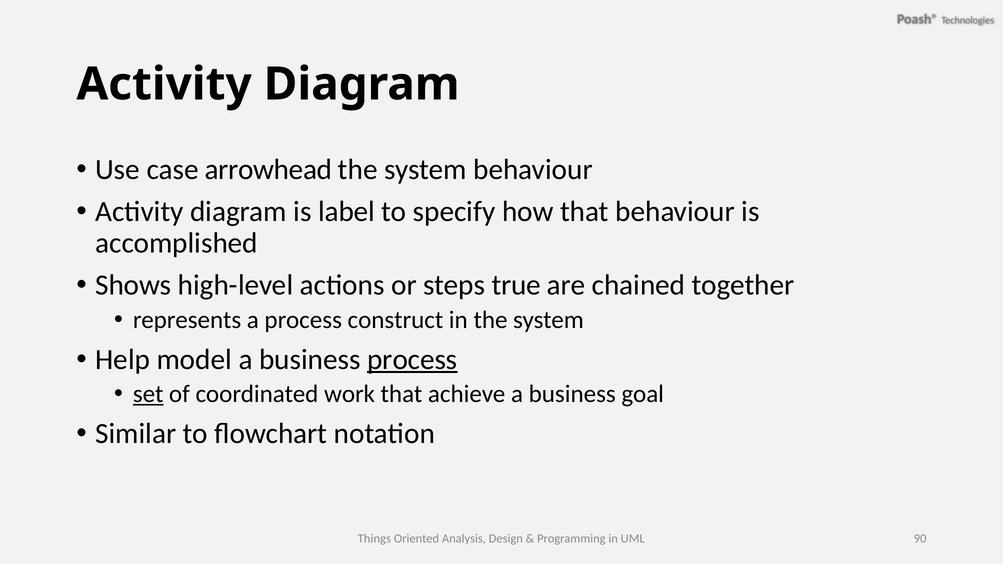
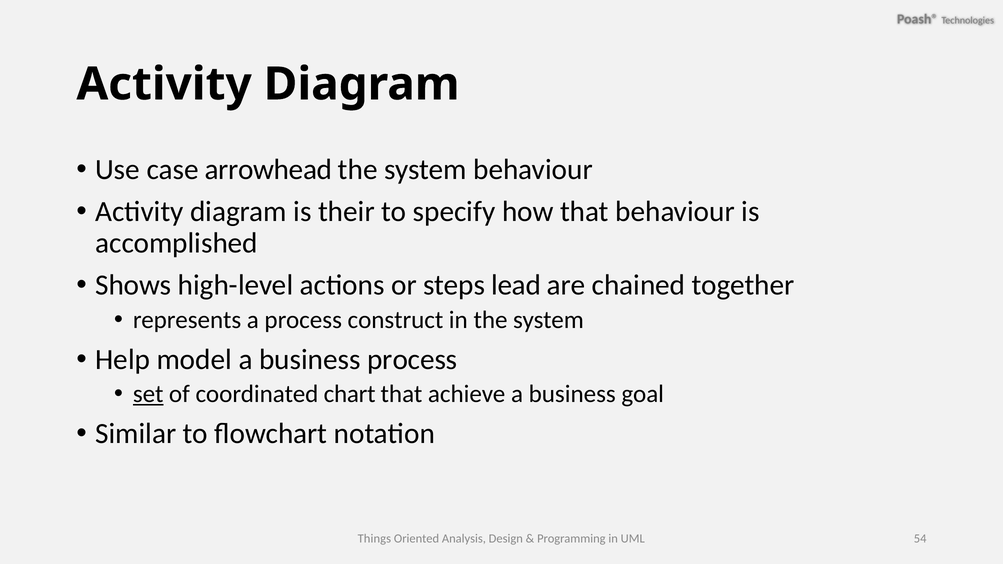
label: label -> their (346, 212)
true: true -> lead (516, 285)
process underline: present -> none (412, 360)
work: work -> chart (350, 394)
90: 90 -> 54 (920, 539)
